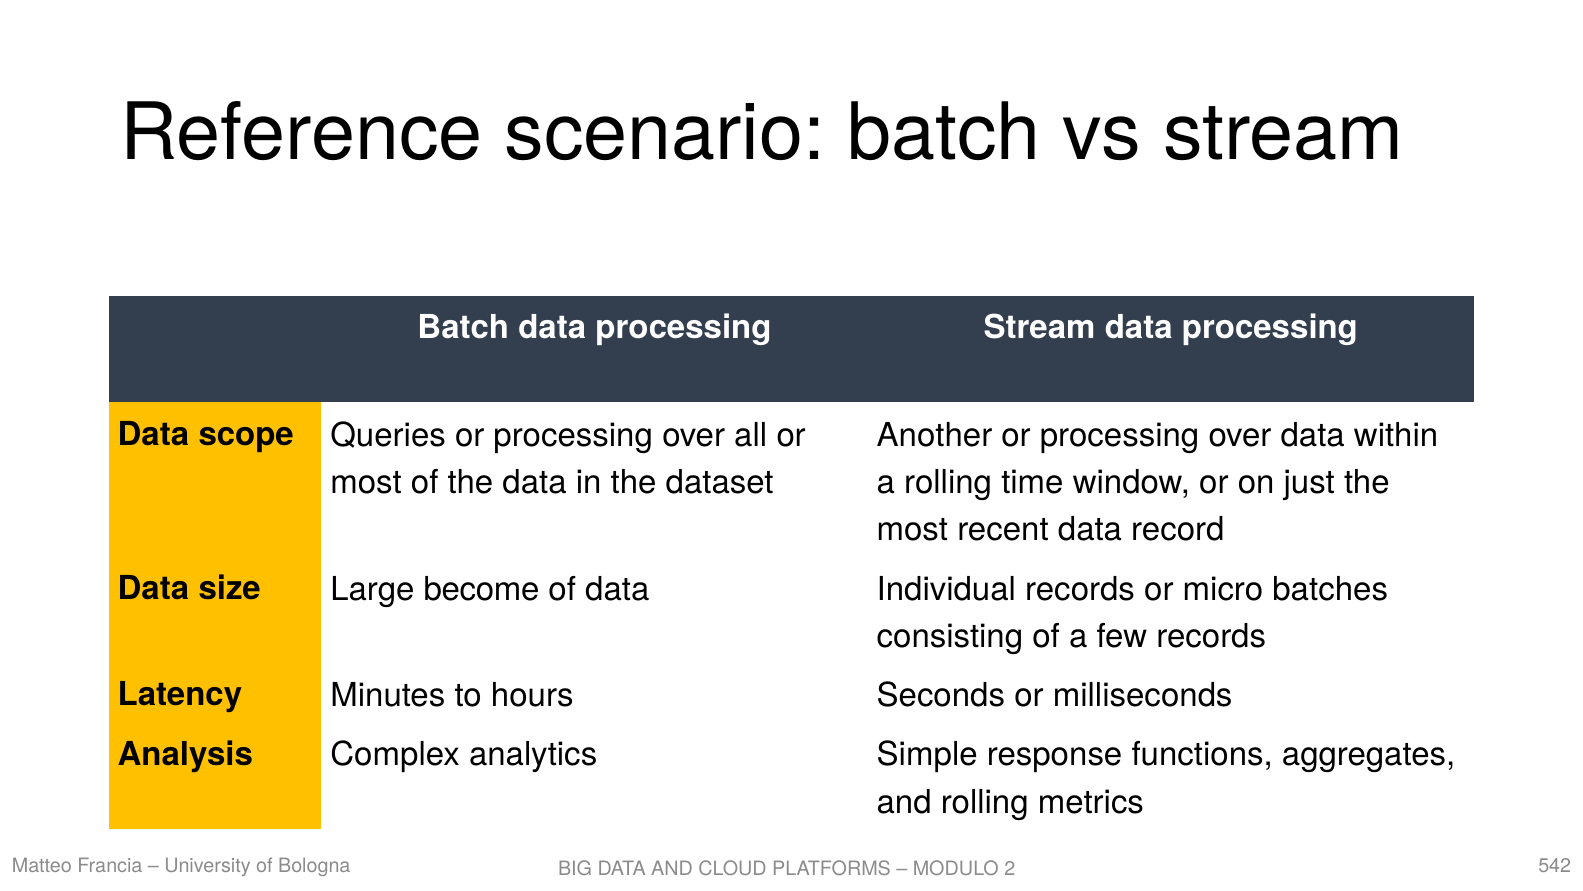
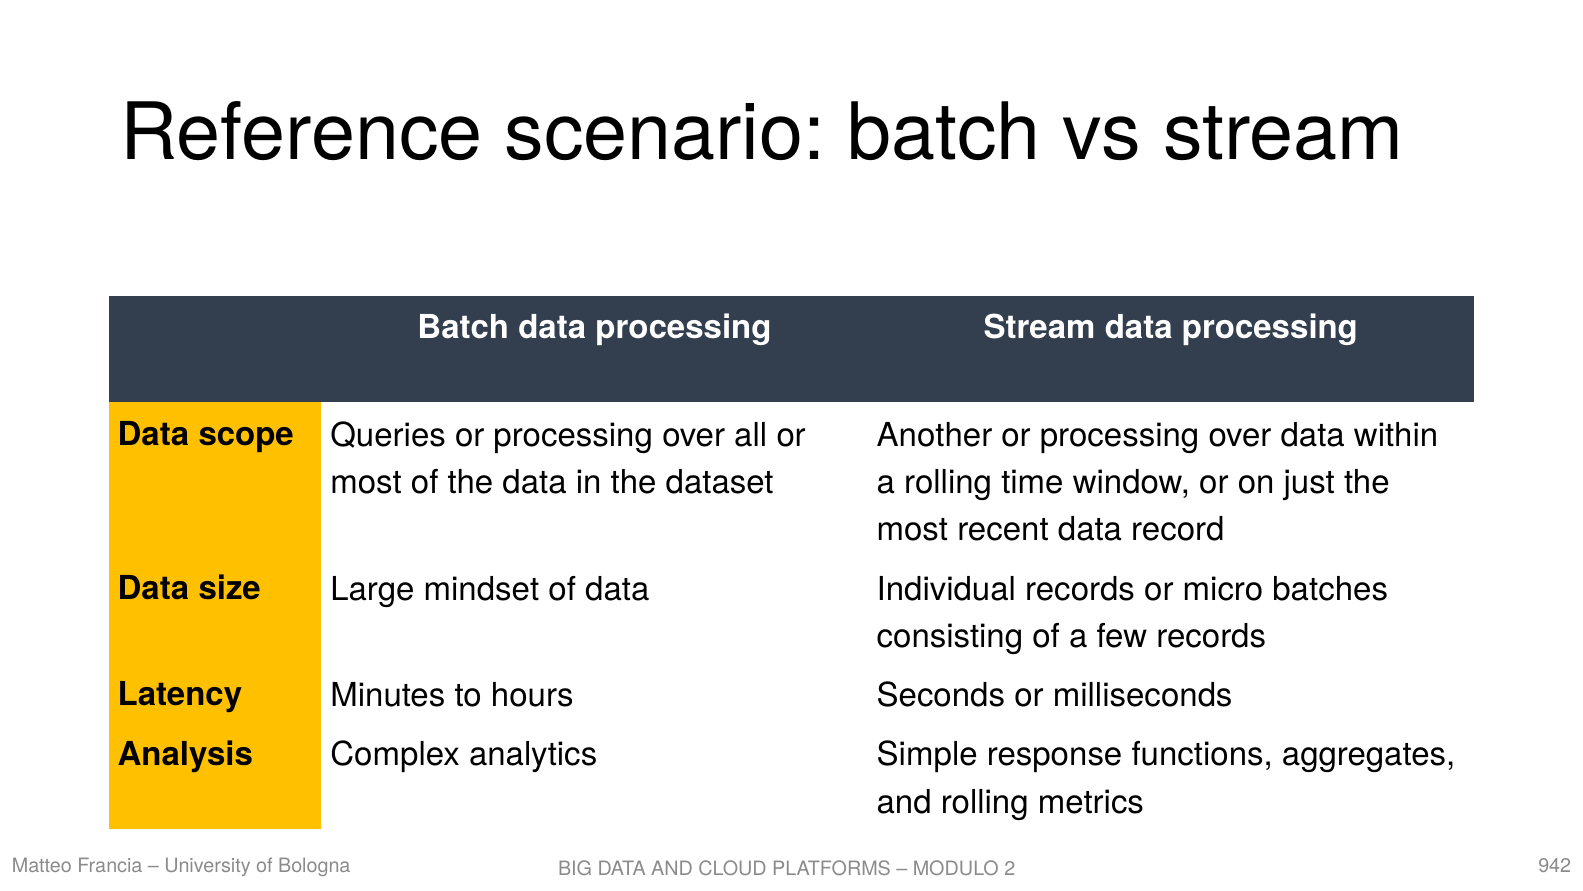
become: become -> mindset (481, 589)
542: 542 -> 942 (1555, 866)
